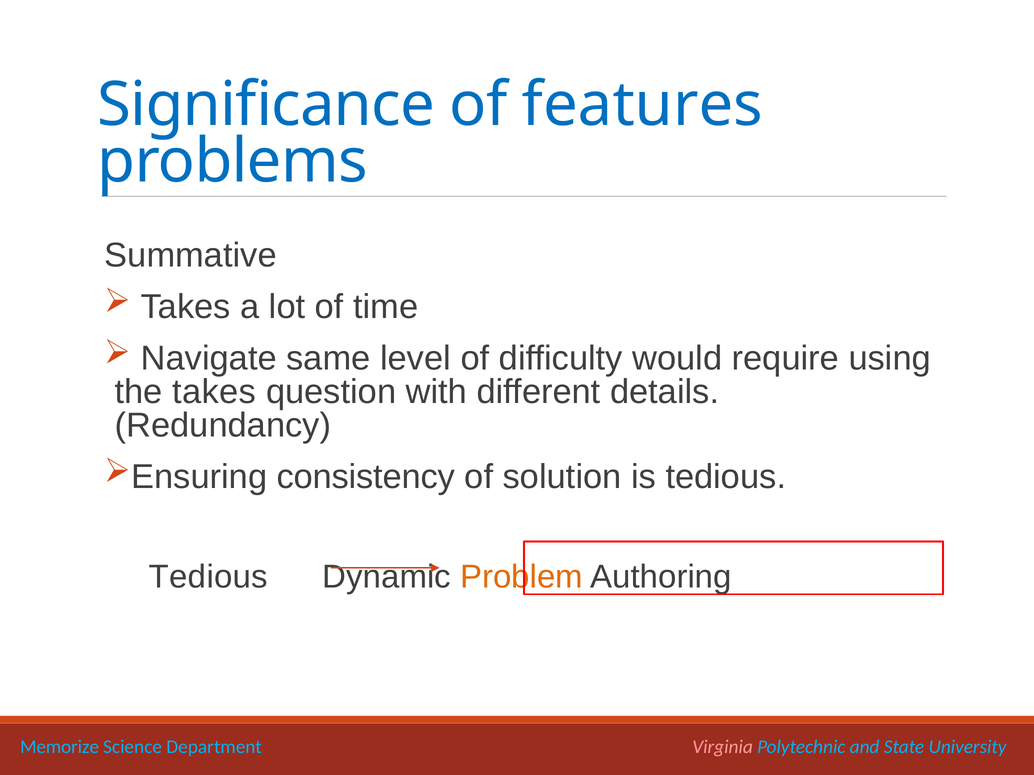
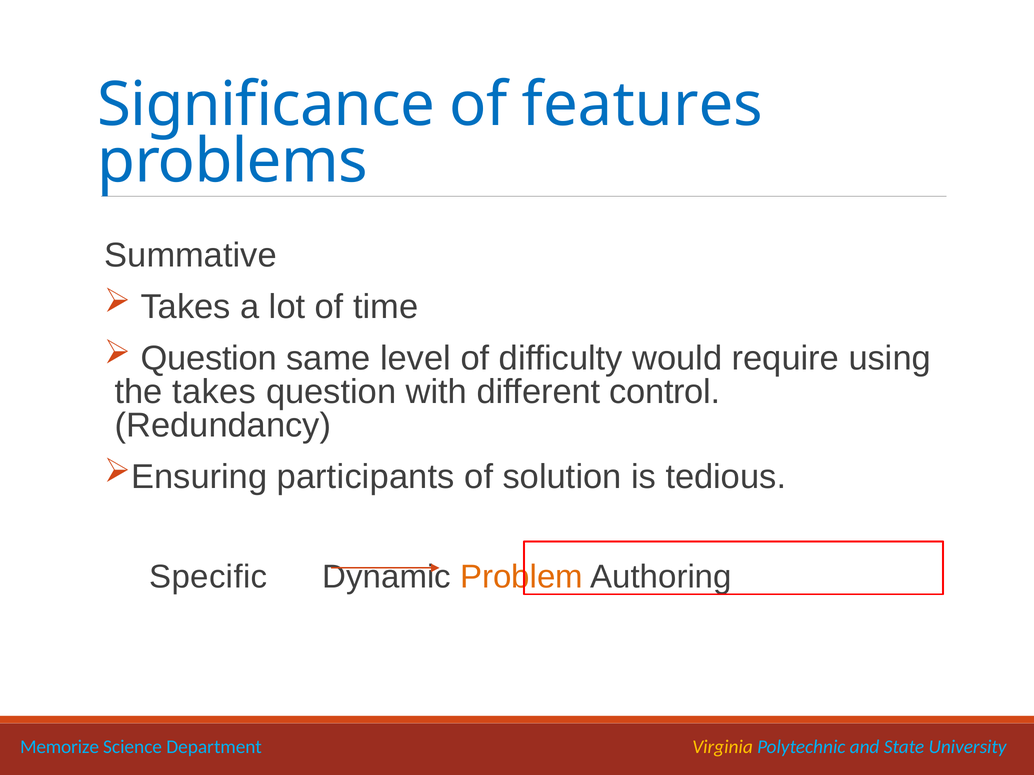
Navigate: Navigate -> Question (209, 359)
details: details -> control (665, 392)
consistency: consistency -> participants (366, 477)
Tedious: Tedious -> Specific (208, 577)
Virginia colour: pink -> yellow (723, 748)
